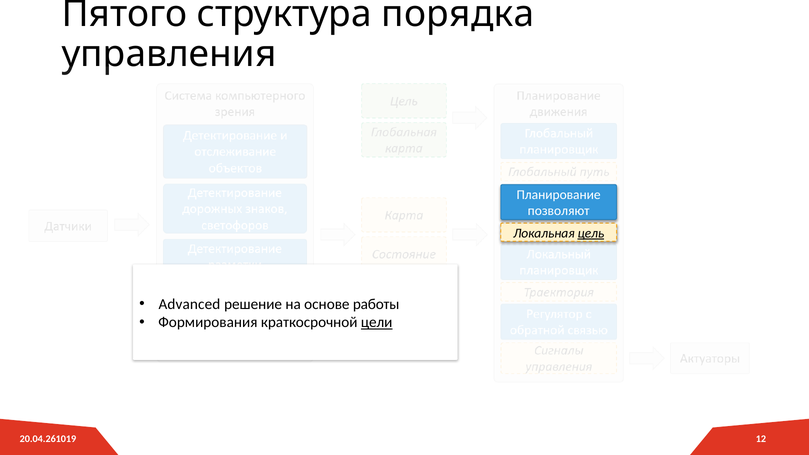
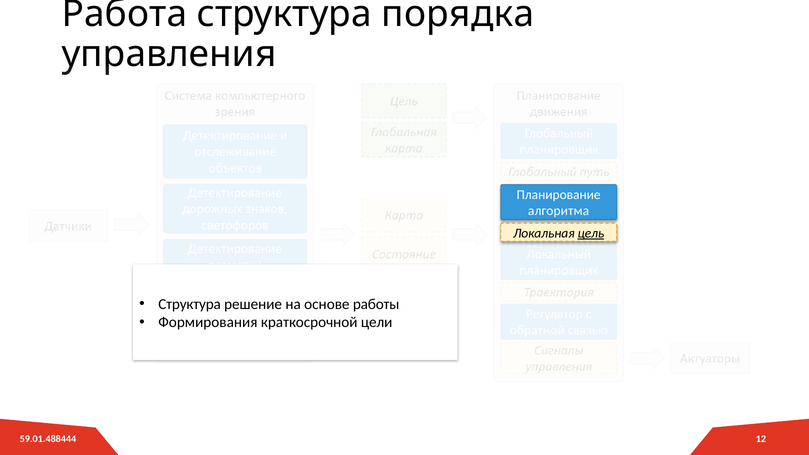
Пятого: Пятого -> Работа (124, 14)
позволяют: позволяют -> алгоритма (559, 211)
Advanced: Advanced -> Структура (190, 304)
цели underline: present -> none (377, 322)
20.04.261019: 20.04.261019 -> 59.01.488444 (48, 439)
